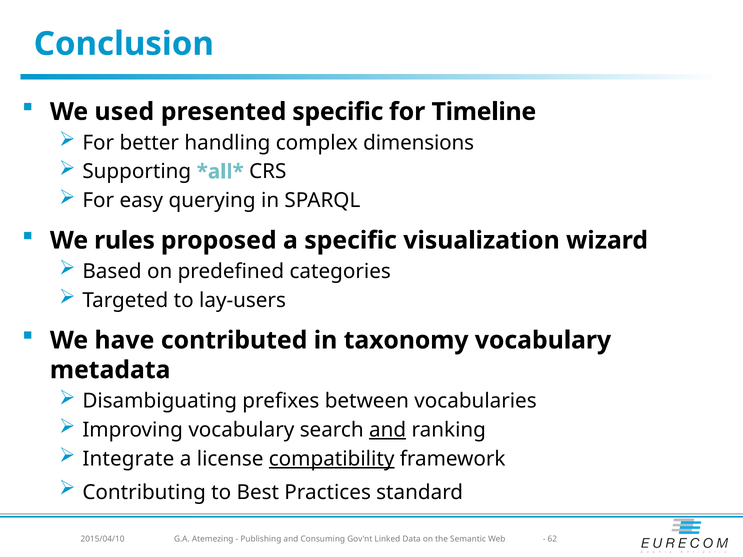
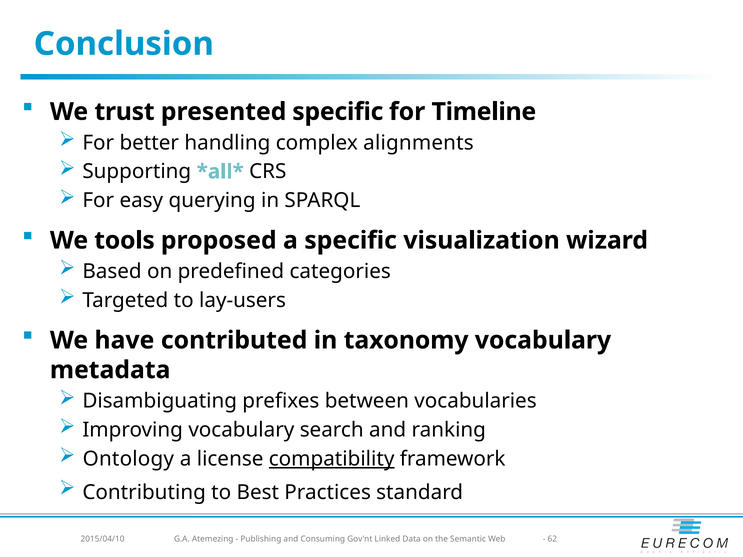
used: used -> trust (125, 112)
dimensions: dimensions -> alignments (418, 143)
rules: rules -> tools (125, 241)
and underline: present -> none (388, 430)
Integrate: Integrate -> Ontology (128, 459)
